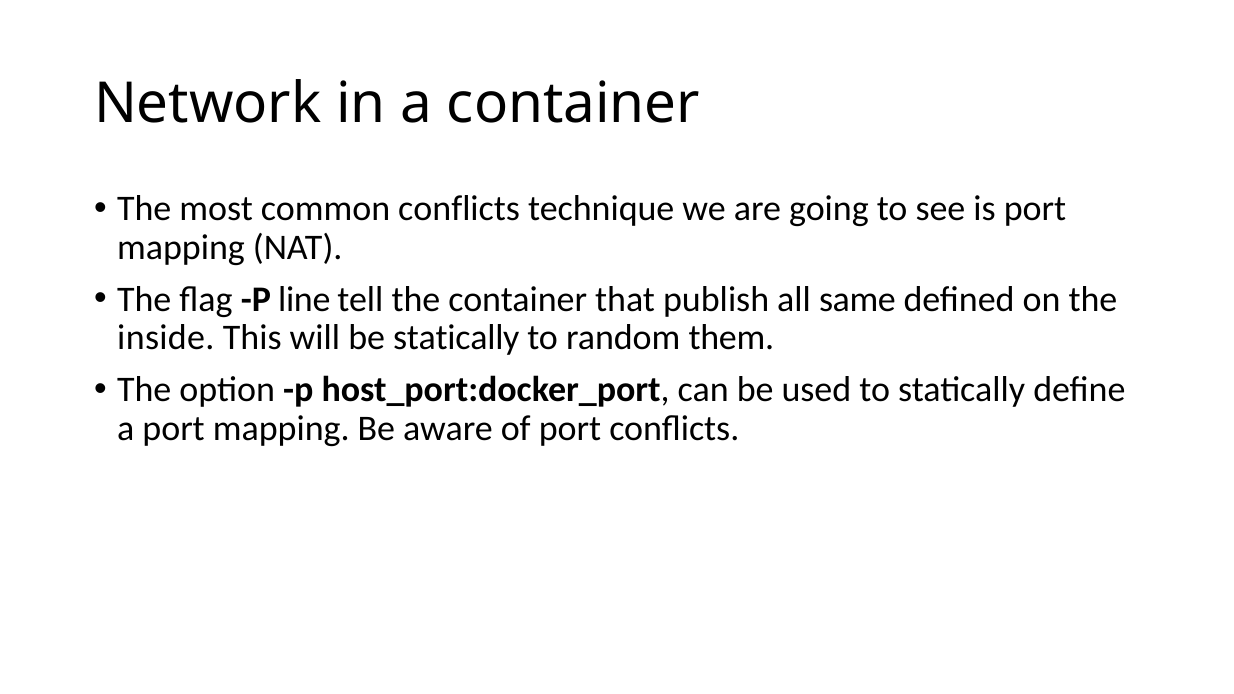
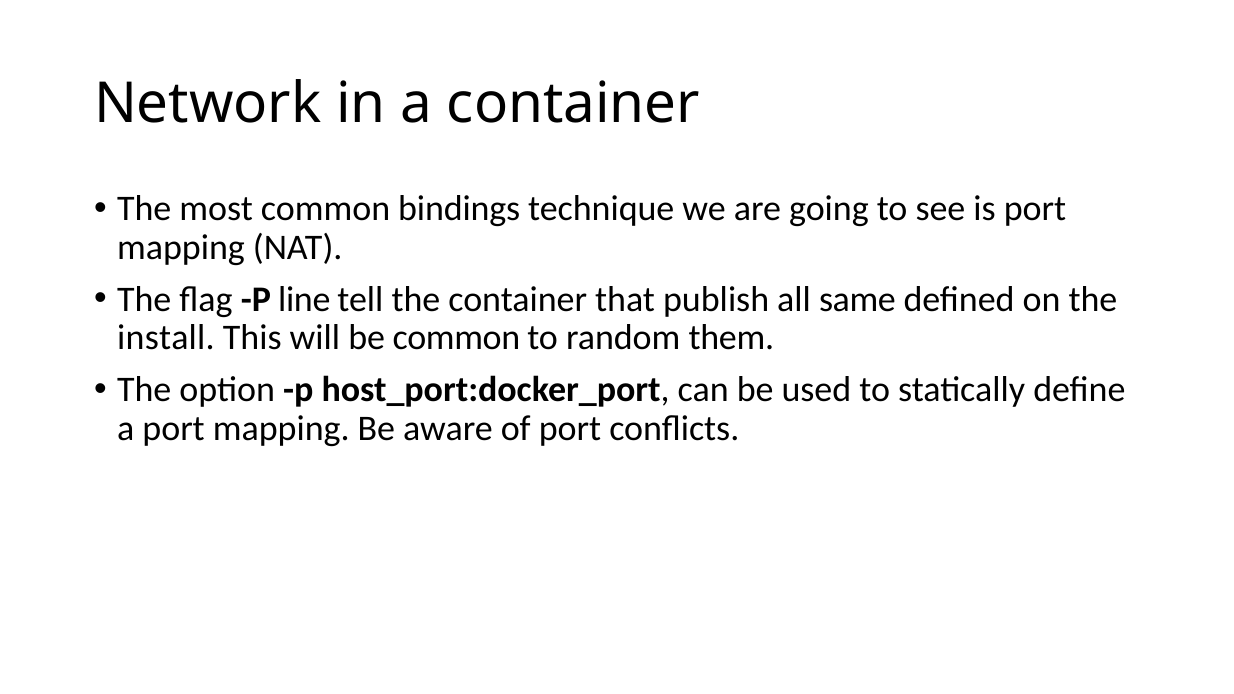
common conflicts: conflicts -> bindings (459, 209)
inside: inside -> install (166, 338)
be statically: statically -> common (456, 338)
